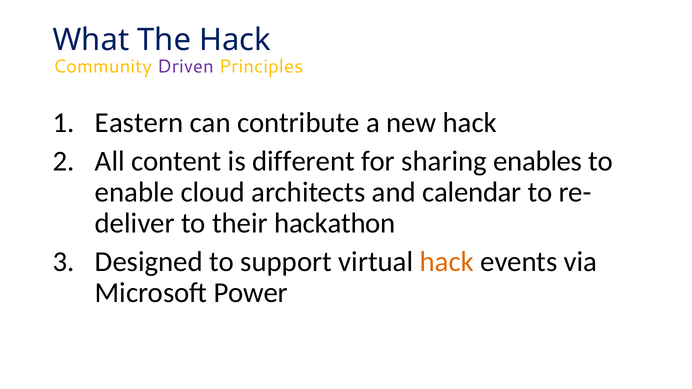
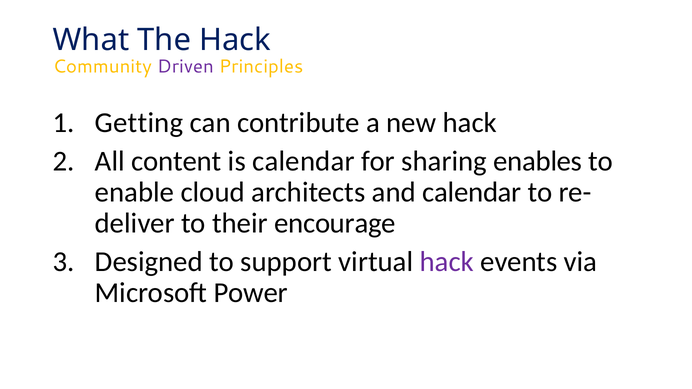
Eastern: Eastern -> Getting (139, 123)
is different: different -> calendar (304, 161)
hackathon: hackathon -> encourage (335, 223)
hack colour: orange -> purple (447, 262)
